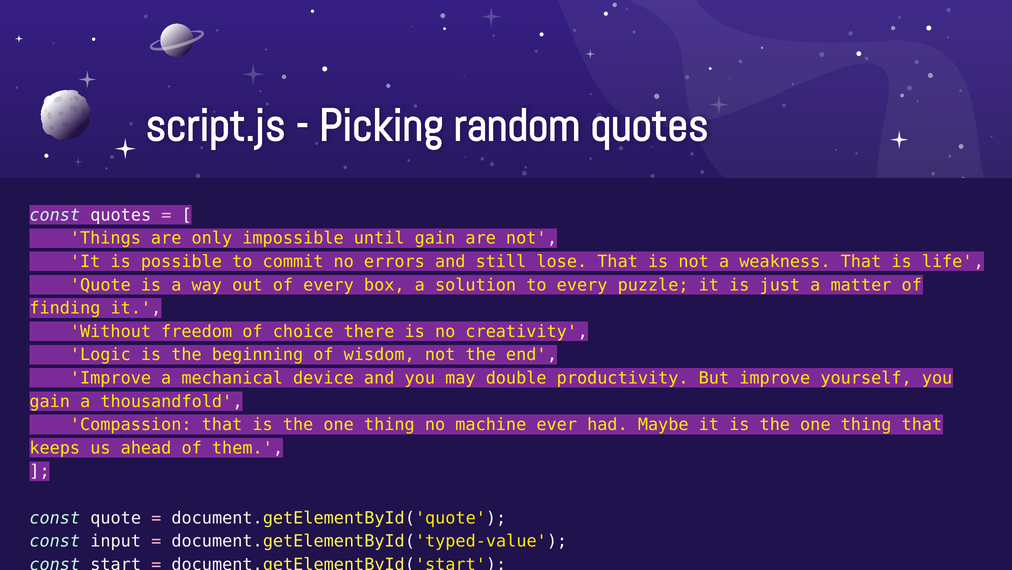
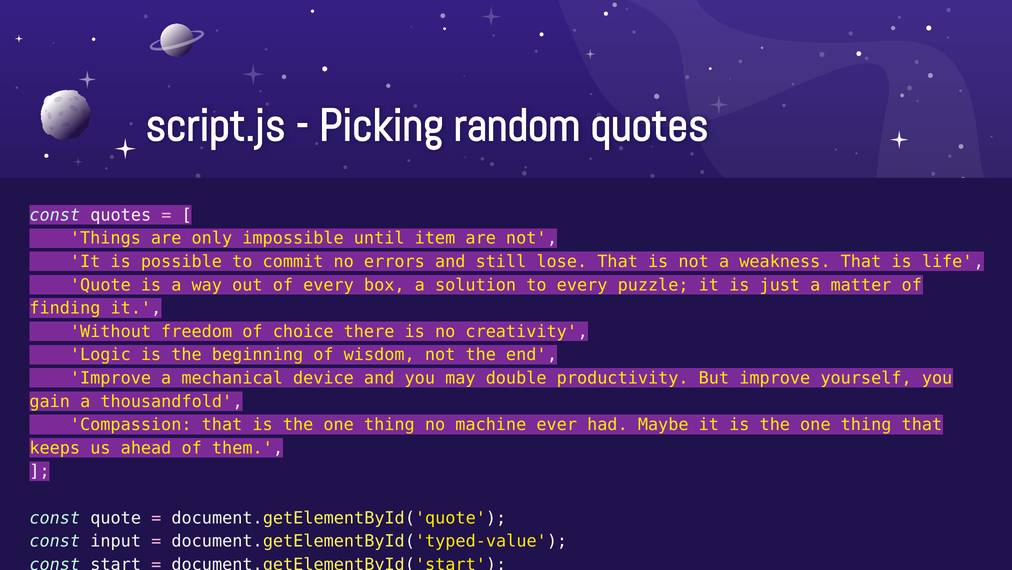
until gain: gain -> item (435, 238)
